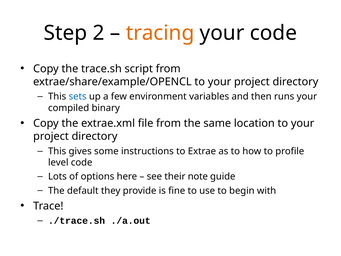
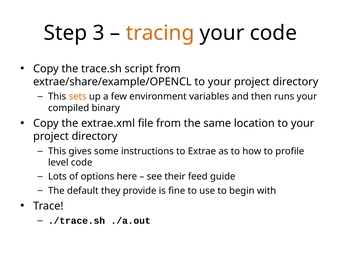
2: 2 -> 3 (99, 33)
sets colour: blue -> orange (78, 96)
note: note -> feed (198, 176)
